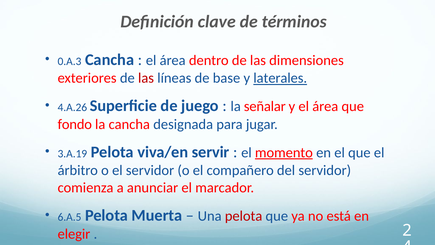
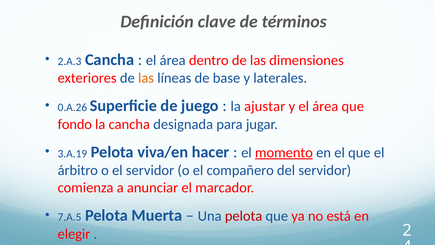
0.A.3: 0.A.3 -> 2.A.3 (69, 61)
las colour: red -> orange (146, 78)
laterales underline: present -> none (280, 78)
4.A.26: 4.A.26 -> 0.A.26 (72, 107)
señalar: señalar -> ajustar (265, 106)
servir: servir -> hacer (211, 152)
6.A.5: 6.A.5 -> 7.A.5 (69, 217)
